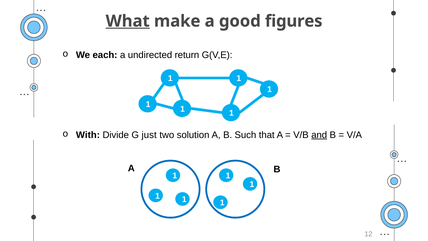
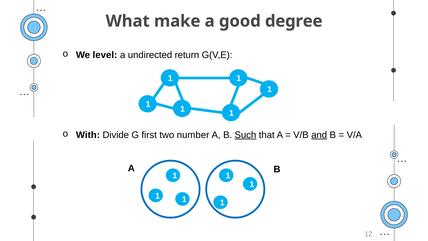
What underline: present -> none (128, 21)
figures: figures -> degree (294, 21)
each: each -> level (105, 55)
just: just -> first (149, 135)
solution: solution -> number (193, 135)
Such underline: none -> present (245, 135)
